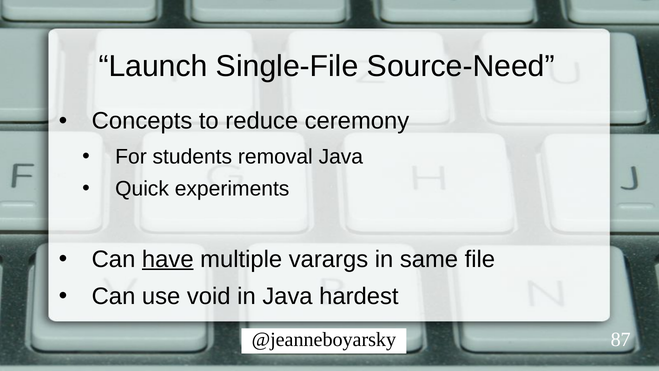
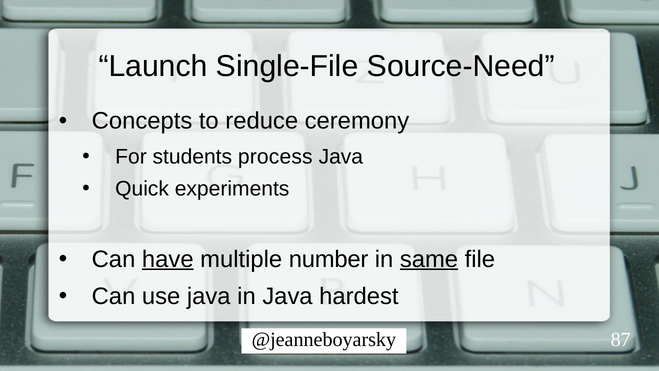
removal: removal -> process (275, 156)
varargs: varargs -> number (329, 259)
same underline: none -> present (429, 259)
use void: void -> java (209, 296)
